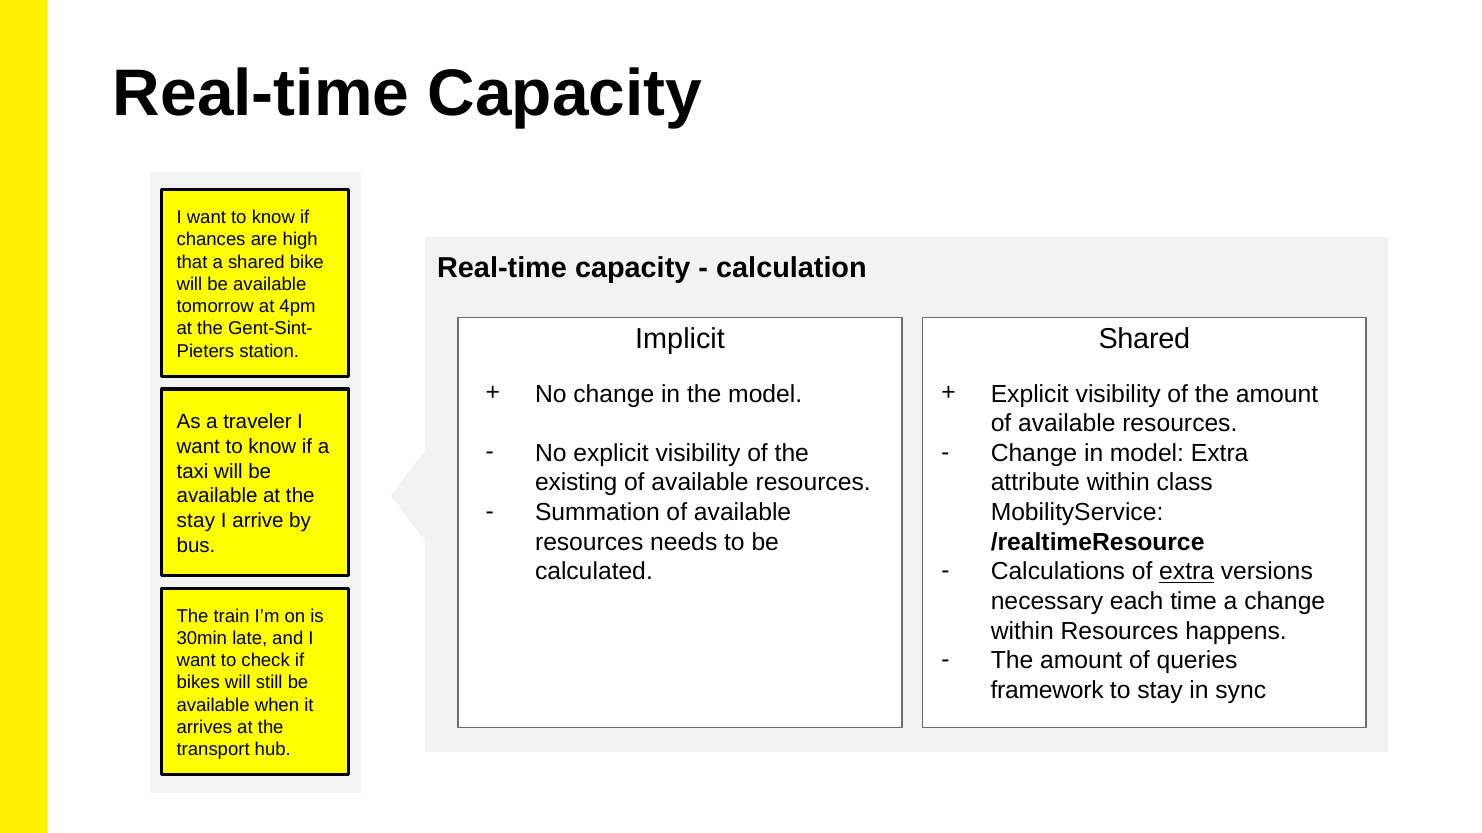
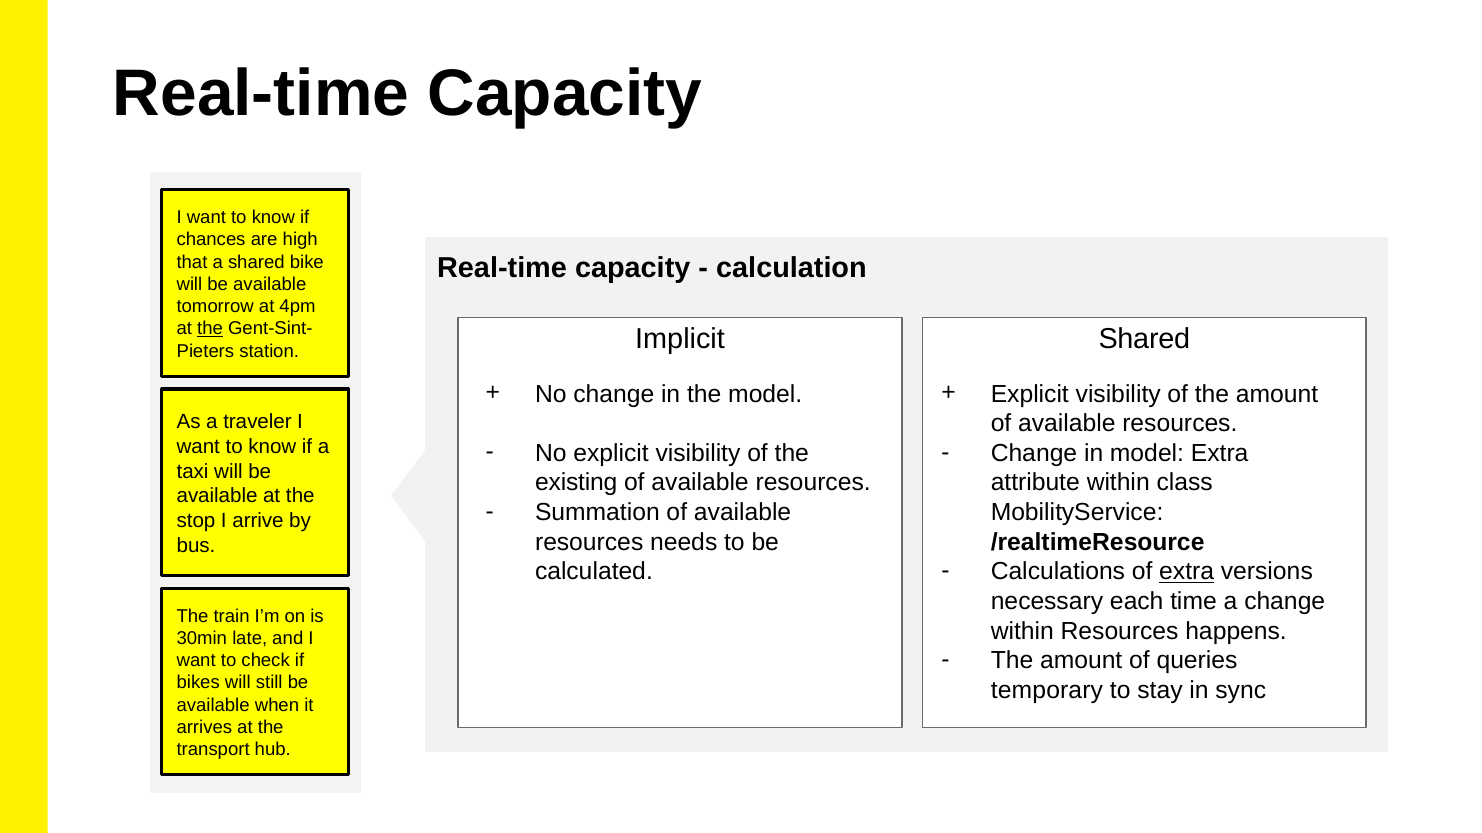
the underline: none -> present (210, 329)
stay: stay -> stop (196, 521)
framework: framework -> temporary (1047, 691)
